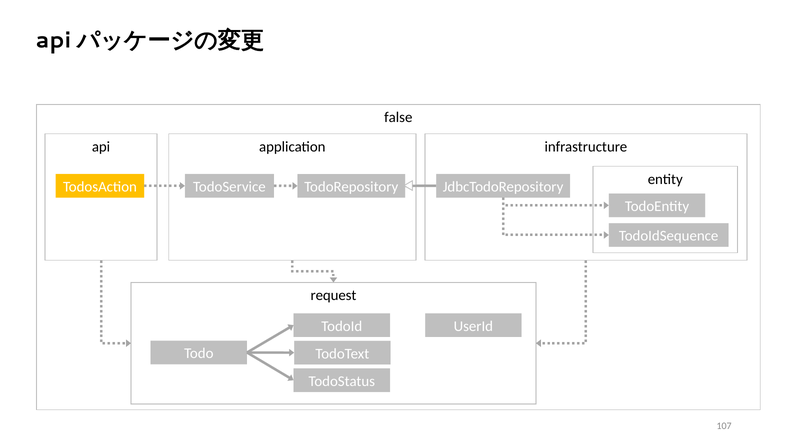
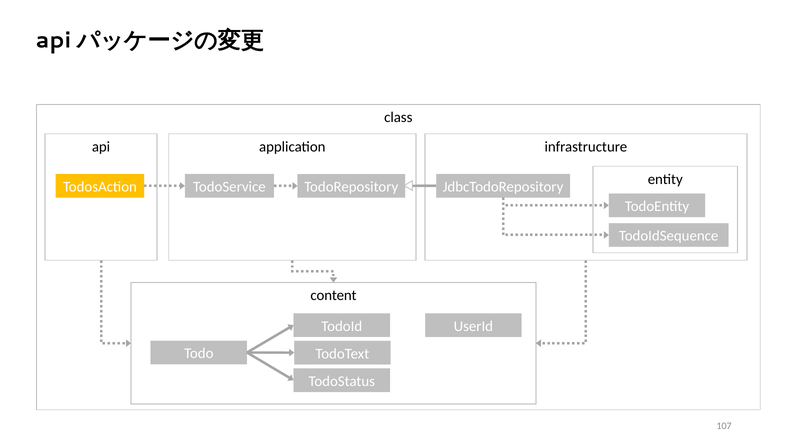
false: false -> class (398, 117)
request: request -> content (334, 295)
